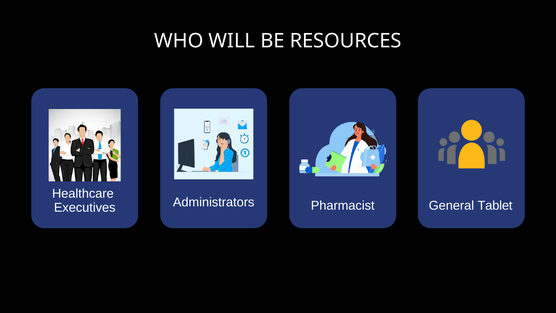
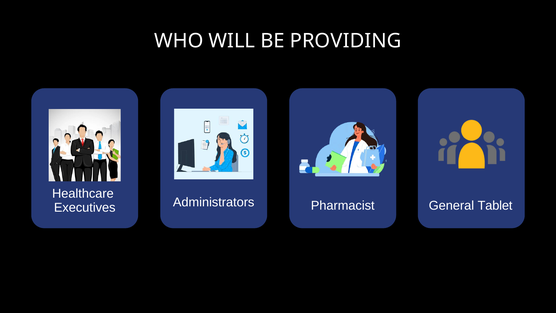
RESOURCES: RESOURCES -> PROVIDING (346, 41)
